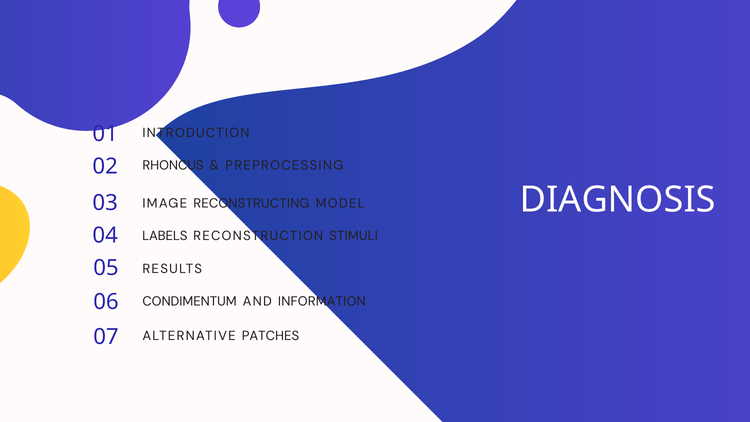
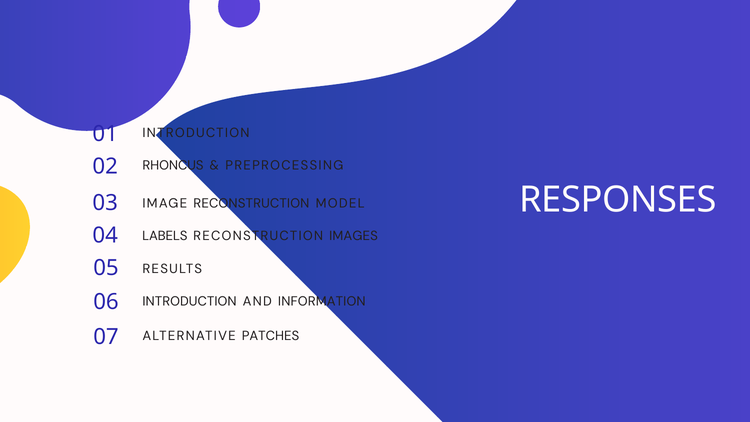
DIAGNOSIS: DIAGNOSIS -> RESPONSES (618, 200)
IMAGE RECONSTRUCTING: RECONSTRUCTING -> RECONSTRUCTION (251, 203)
STIMULI: STIMULI -> IMAGES (354, 236)
CONDIMENTUM: CONDIMENTUM -> INTRODUCTION (190, 301)
